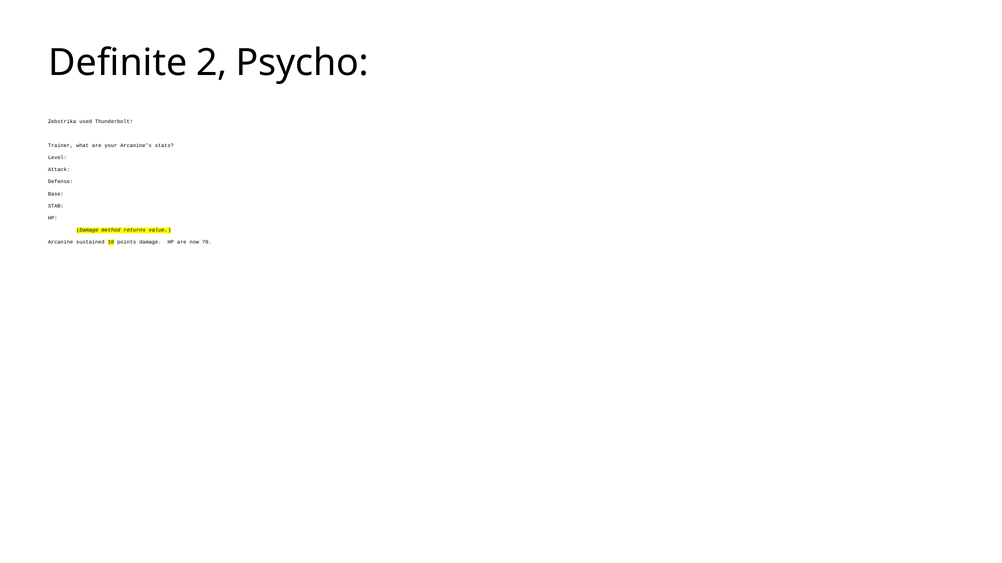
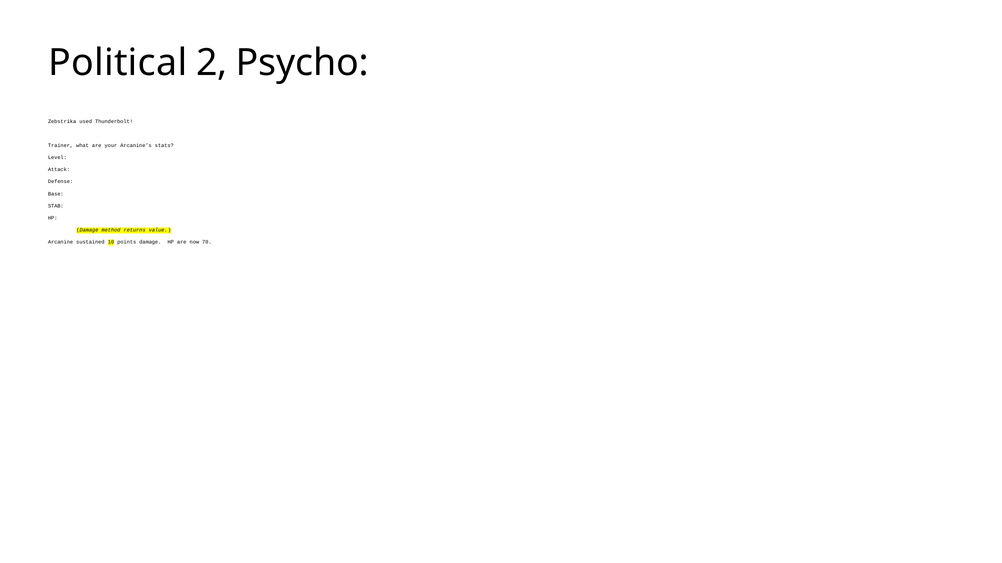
Definite: Definite -> Political (118, 63)
